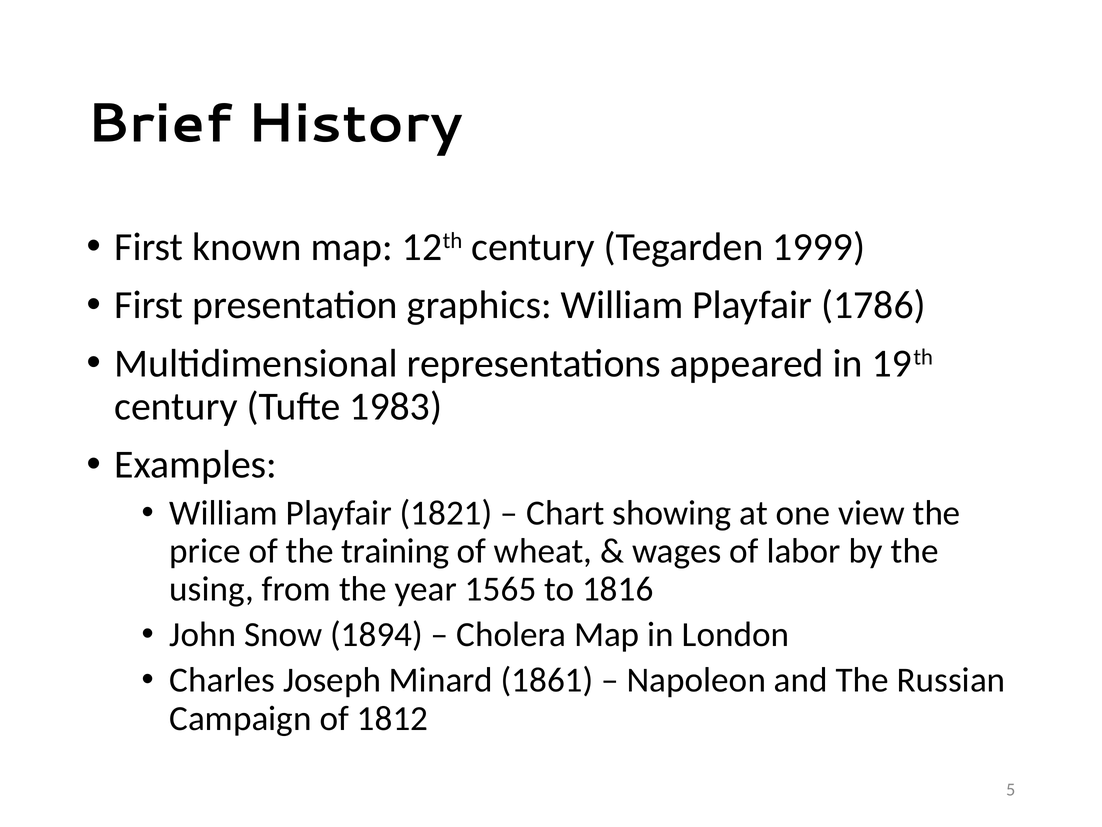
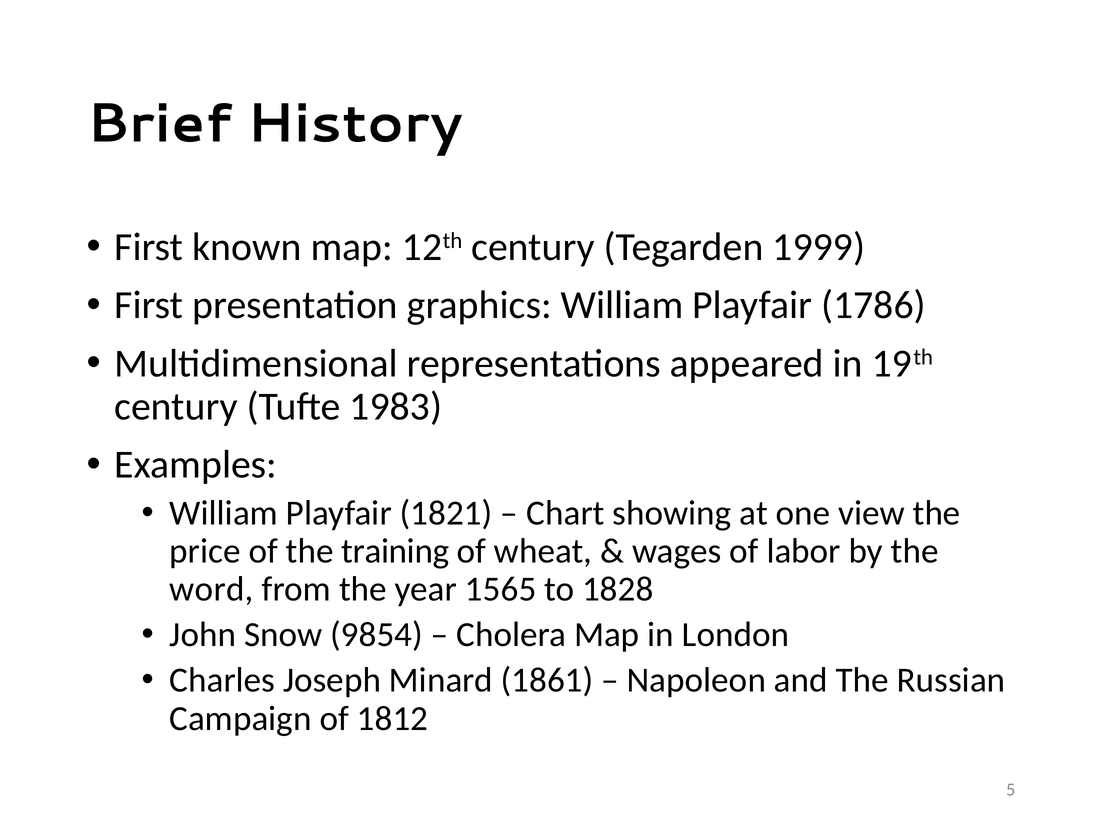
using: using -> word (212, 589)
1816: 1816 -> 1828 (618, 589)
1894: 1894 -> 9854 (377, 634)
